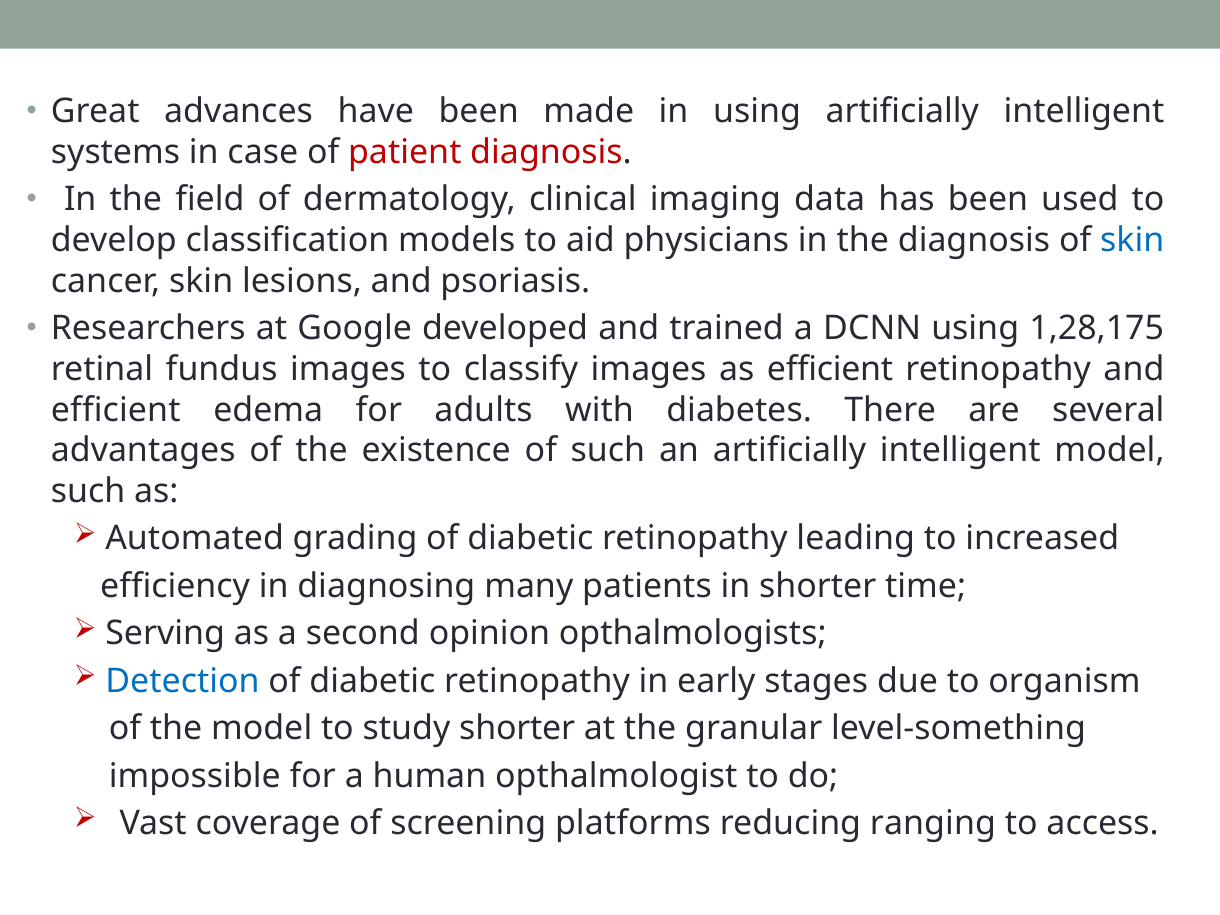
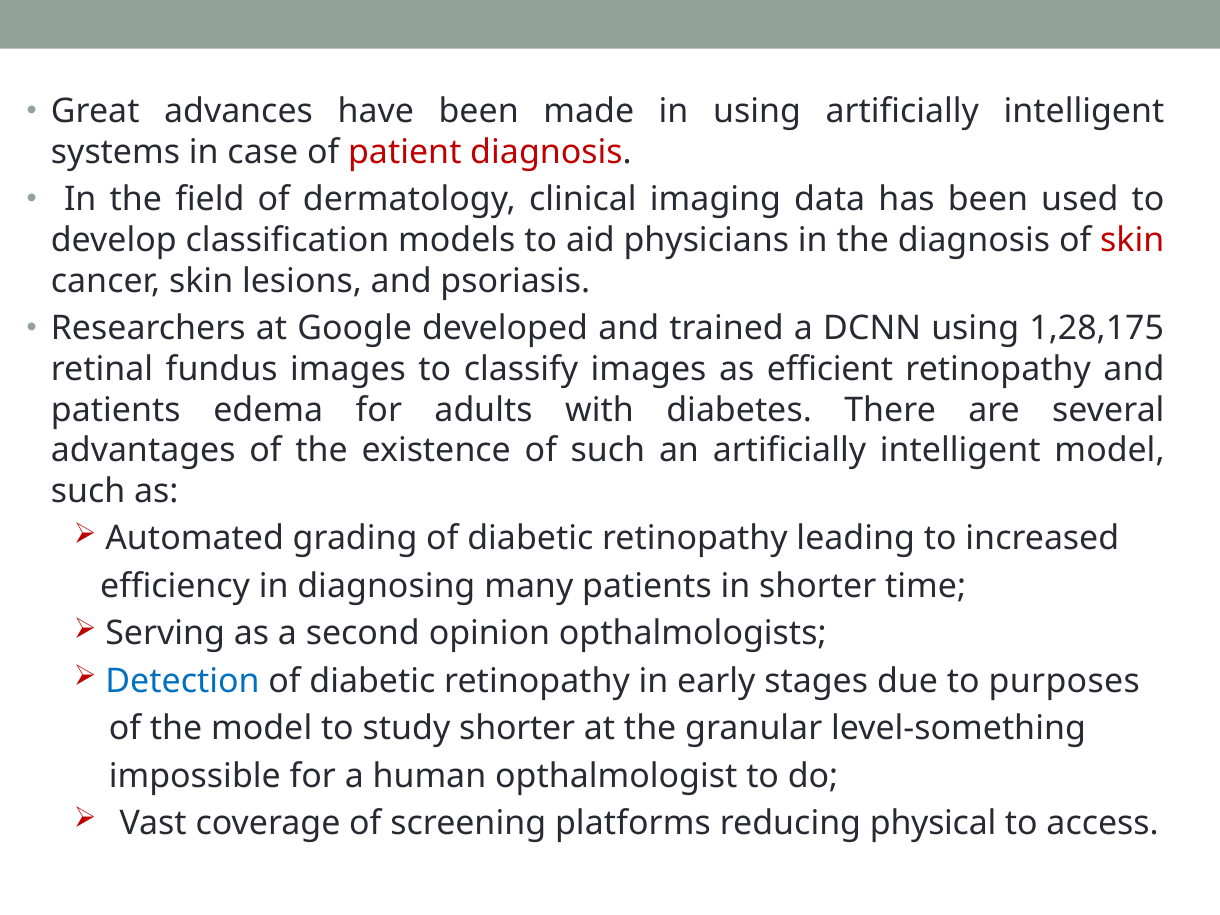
skin colour: blue -> red (1132, 240)
efficient: efficient -> patients (116, 410)
organism: organism -> purposes (1064, 681)
ranging: ranging -> physical (933, 824)
